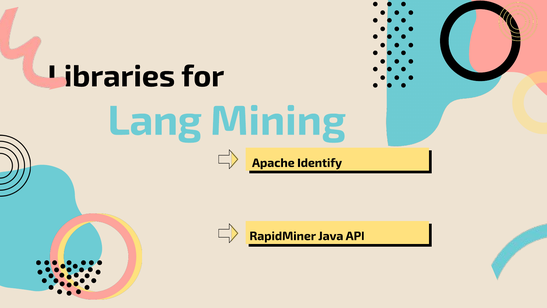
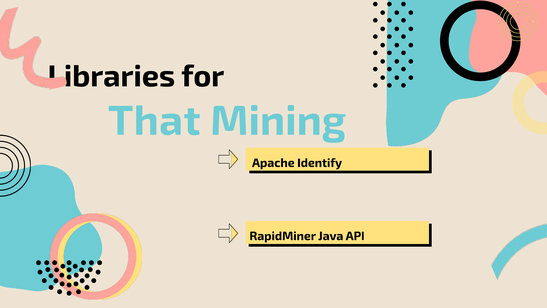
Lang: Lang -> That (154, 121)
